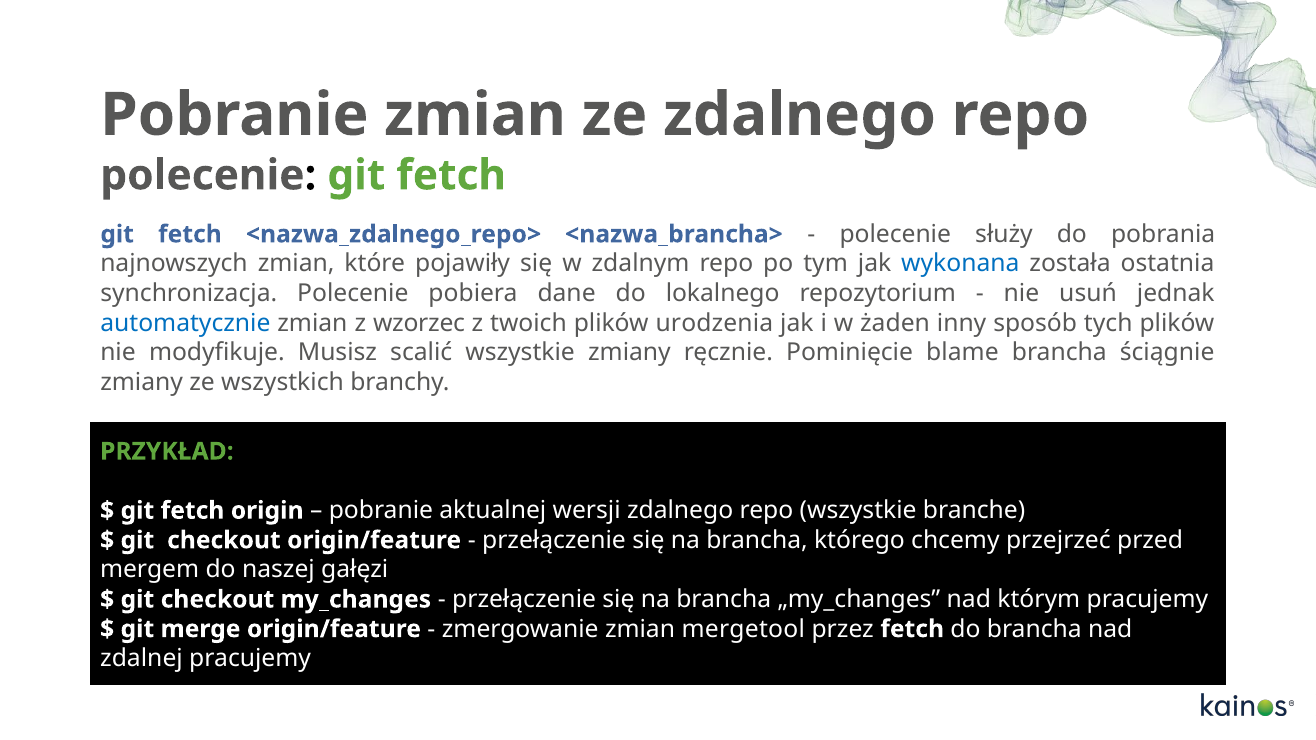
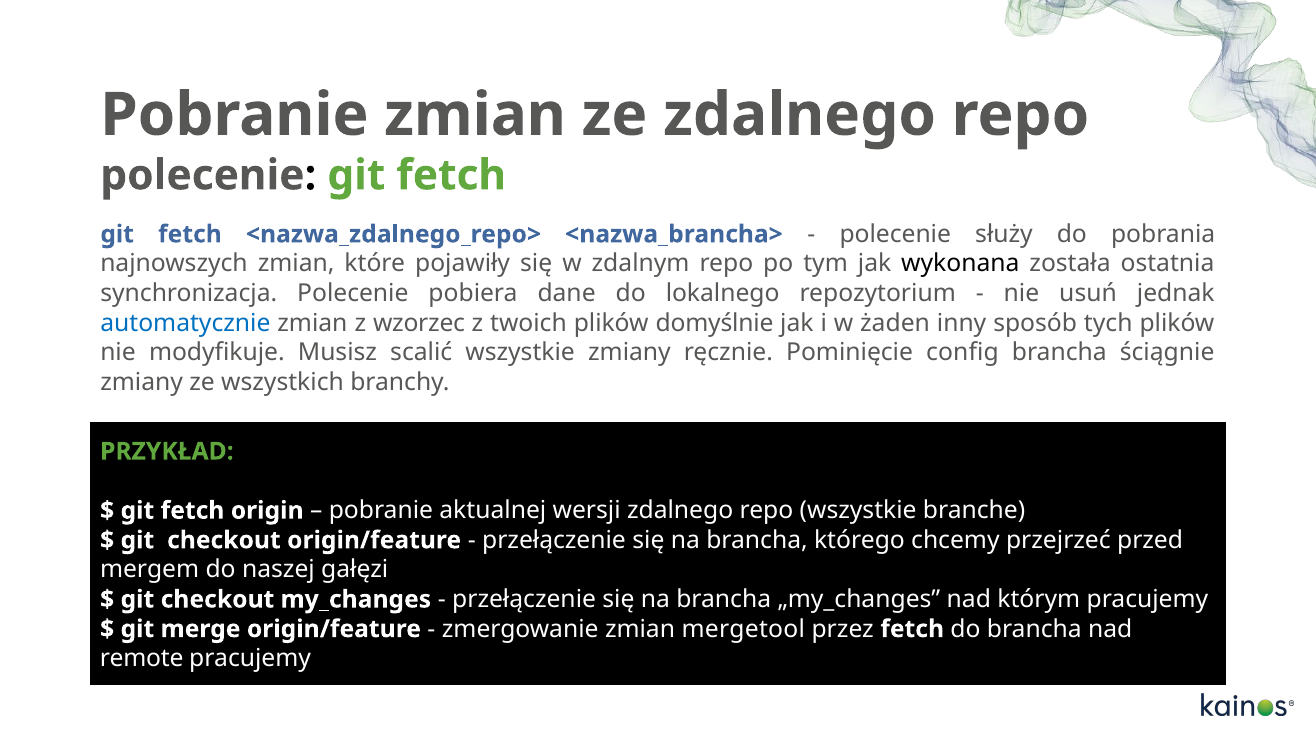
wykonana colour: blue -> black (960, 264)
urodzenia: urodzenia -> domyślnie (715, 323)
blame: blame -> config (962, 353)
zdalnej: zdalnej -> remote (142, 659)
